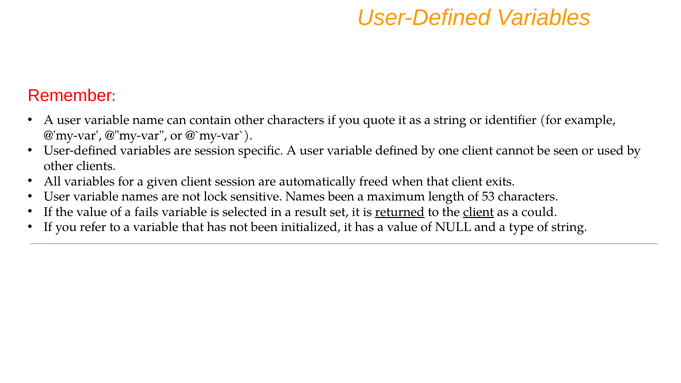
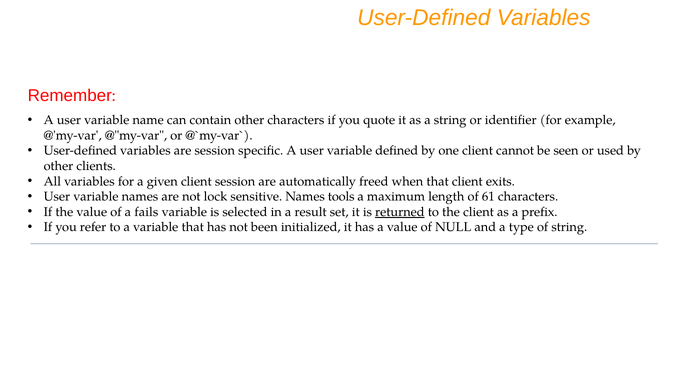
Names been: been -> tools (341, 197)
53: 53 -> 61 (488, 197)
client underline: present -> none (478, 212)
could: could -> prefix (540, 212)
